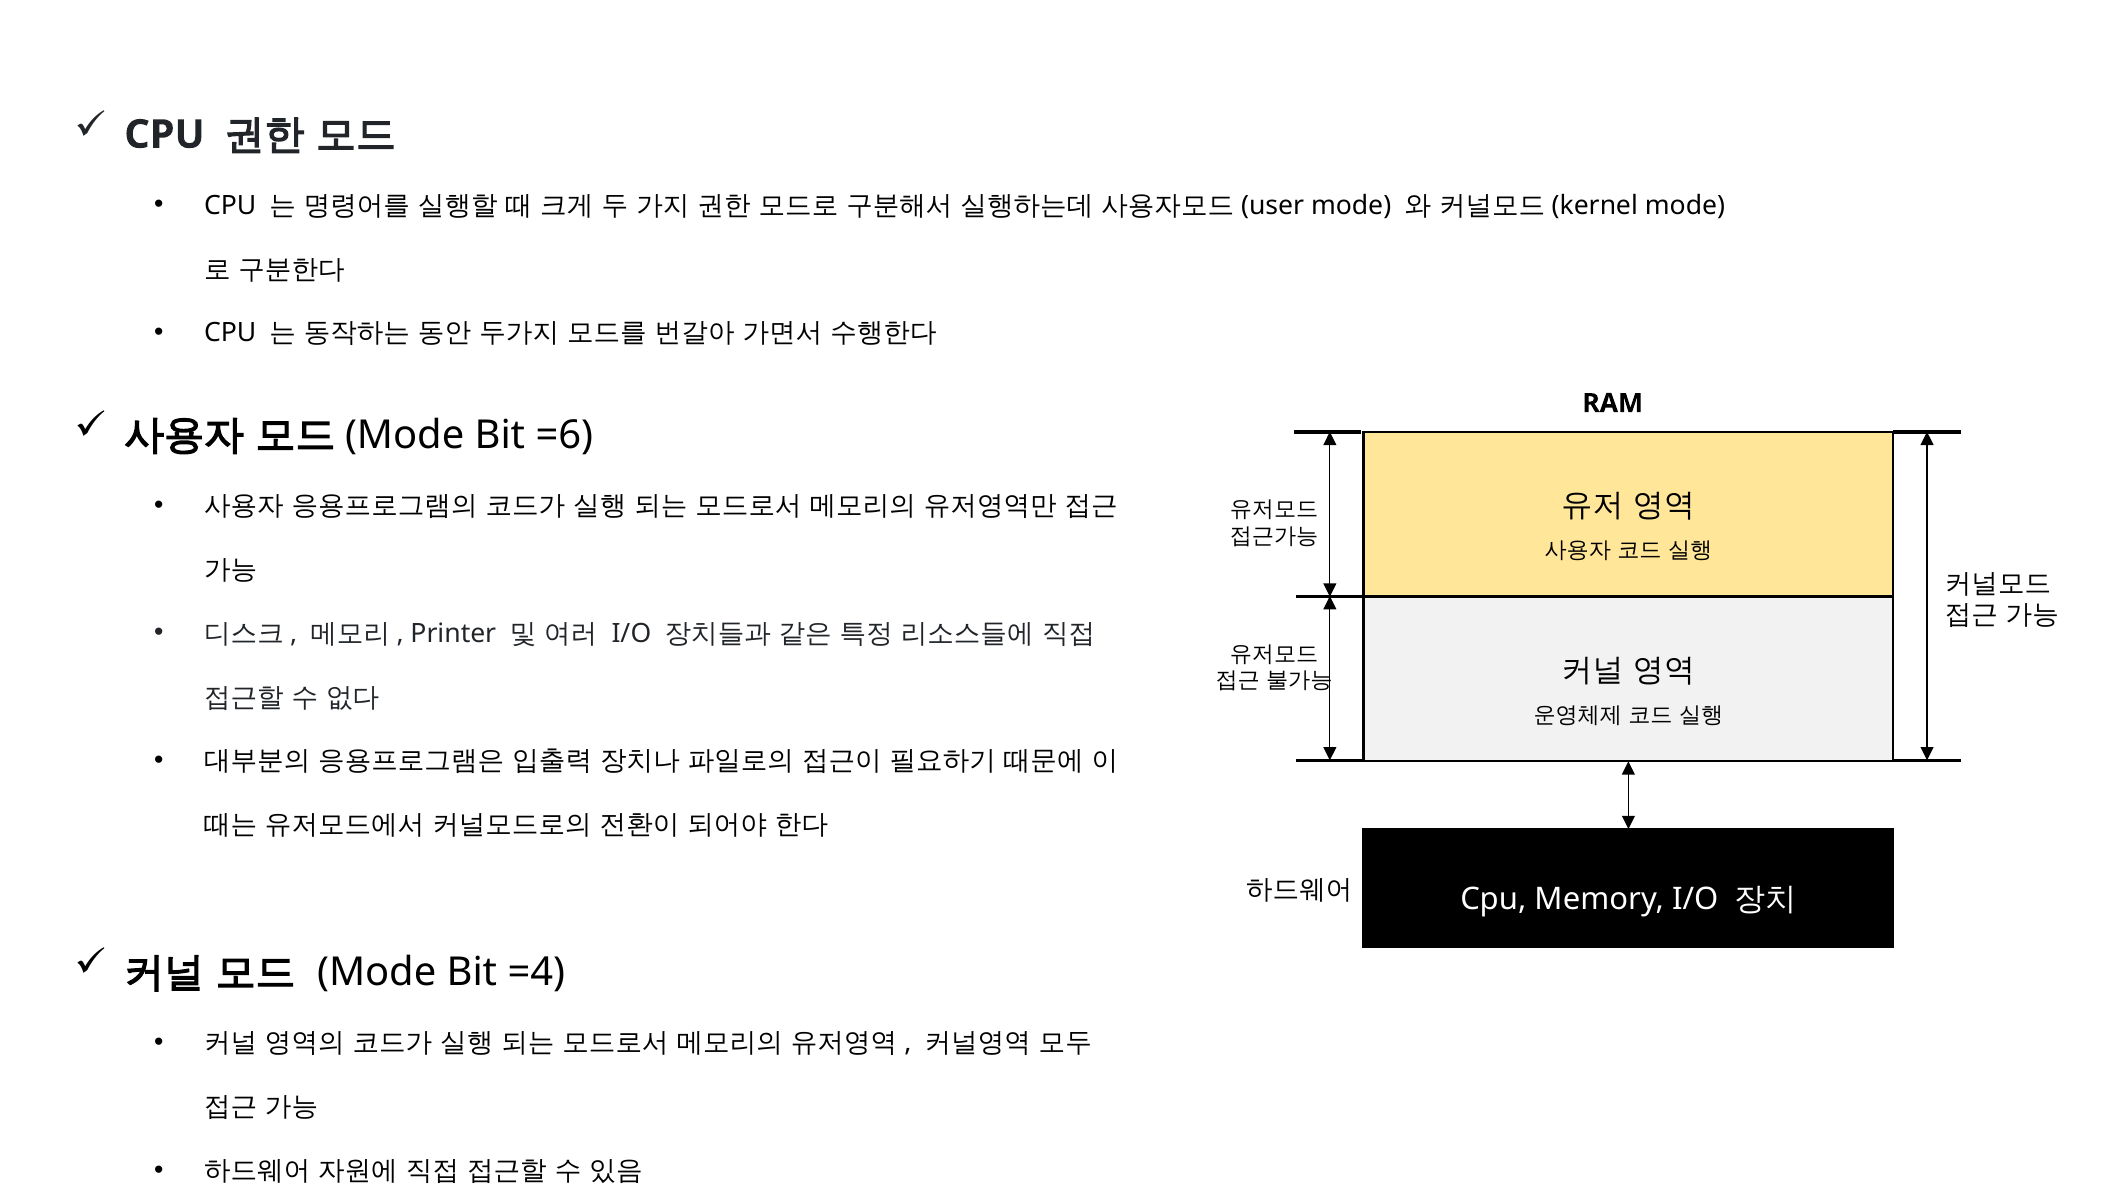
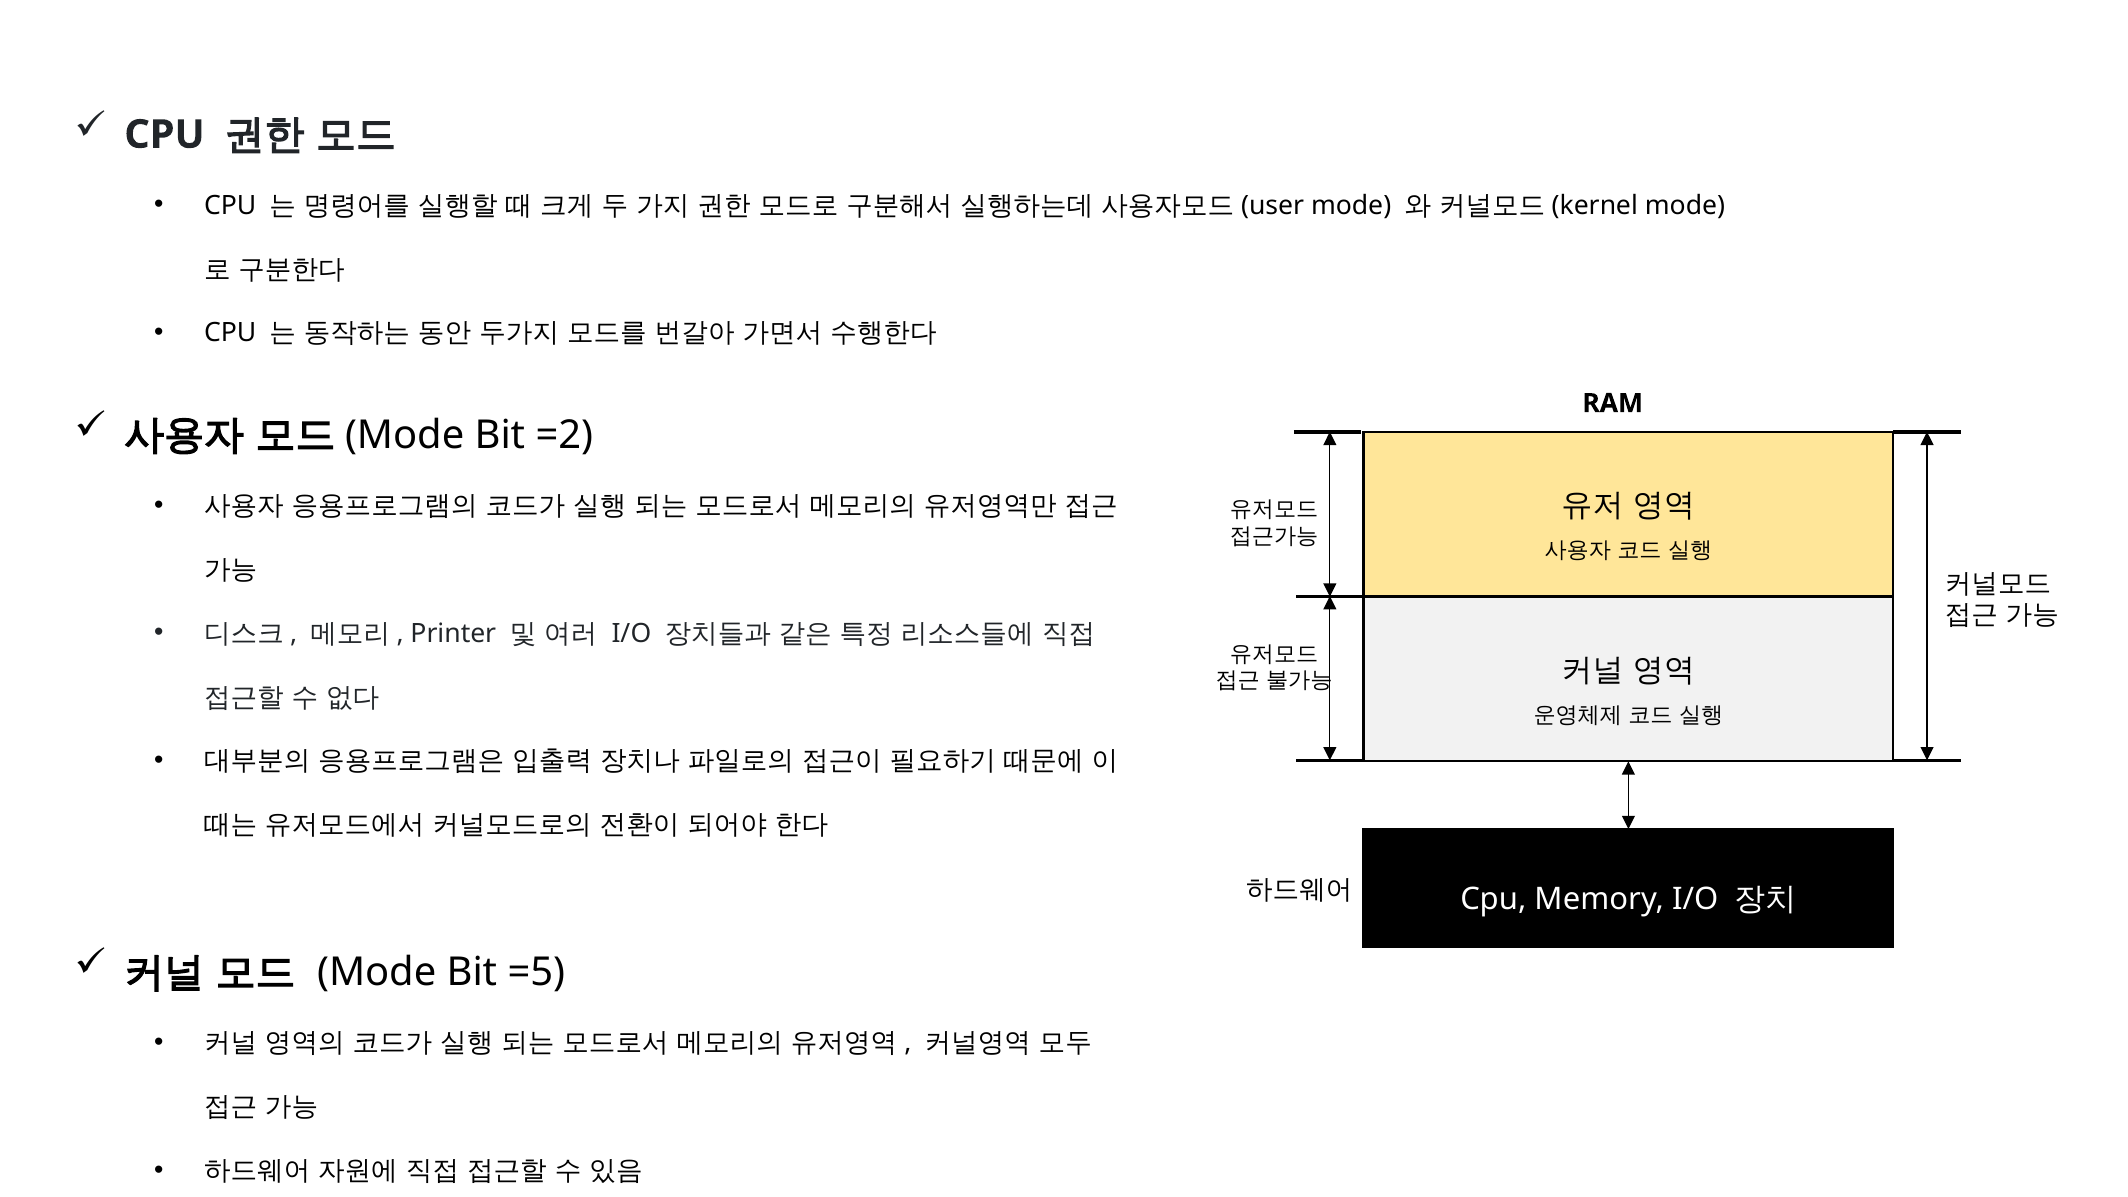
=6: =6 -> =2 (564, 435)
=4: =4 -> =5 (536, 972)
